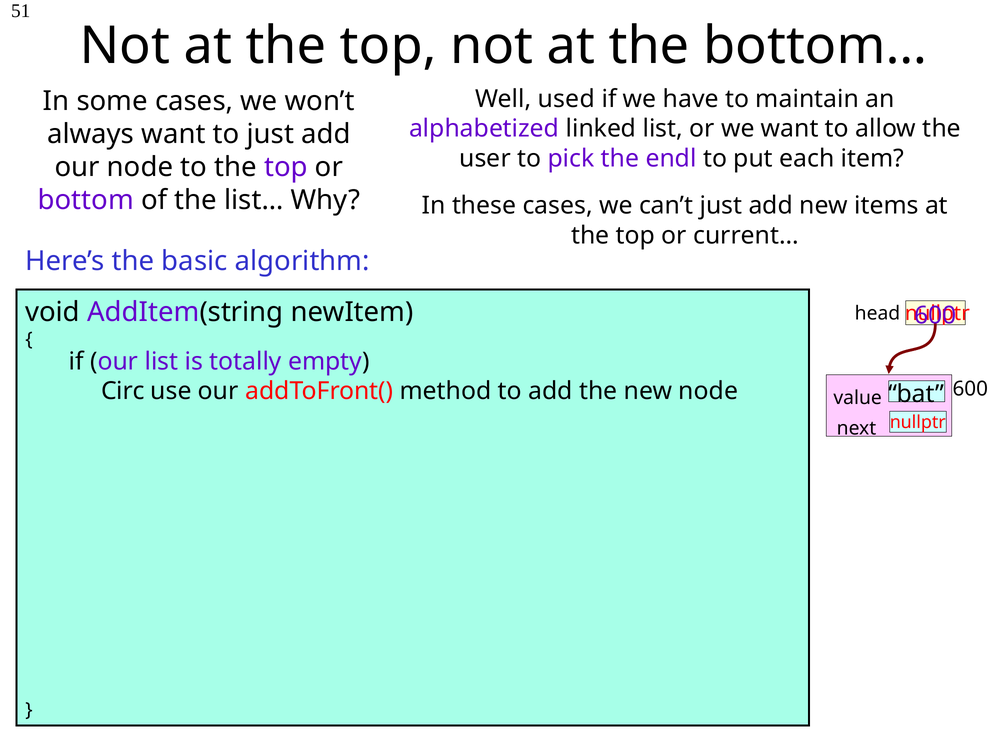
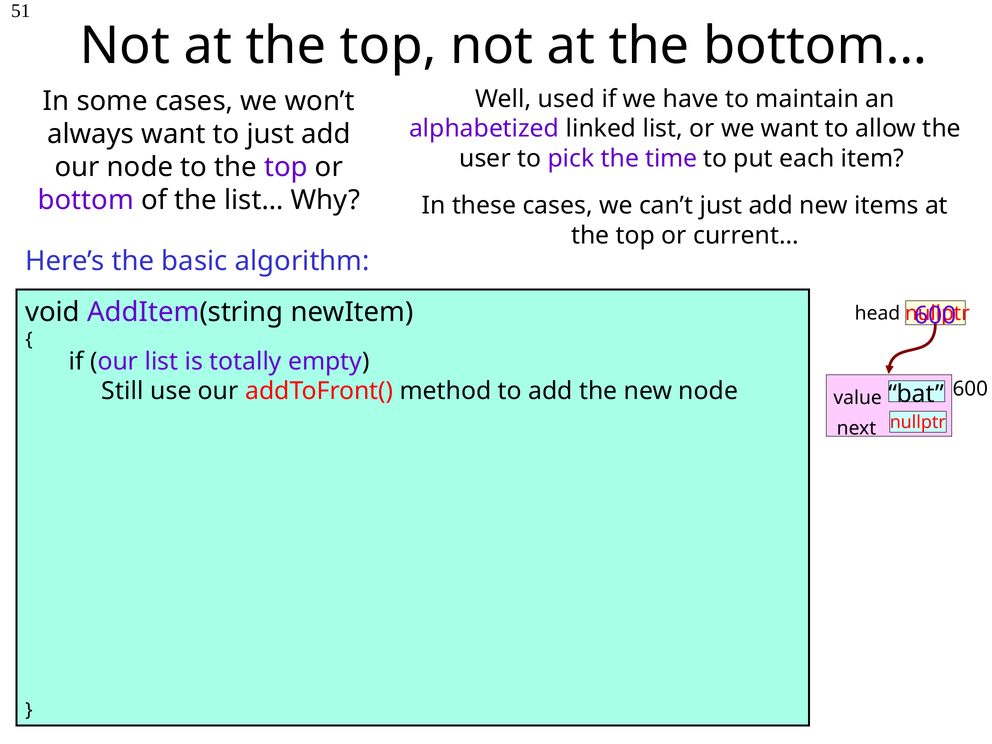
endl: endl -> time (671, 159)
Circ: Circ -> Still (123, 391)
